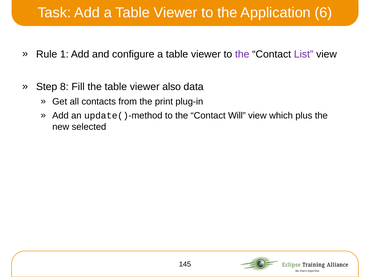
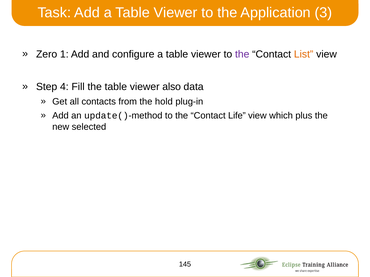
6: 6 -> 3 (323, 13)
Rule: Rule -> Zero (47, 54)
List colour: purple -> orange (304, 54)
8: 8 -> 4 (64, 87)
print: print -> hold (164, 102)
Will: Will -> Life (237, 116)
